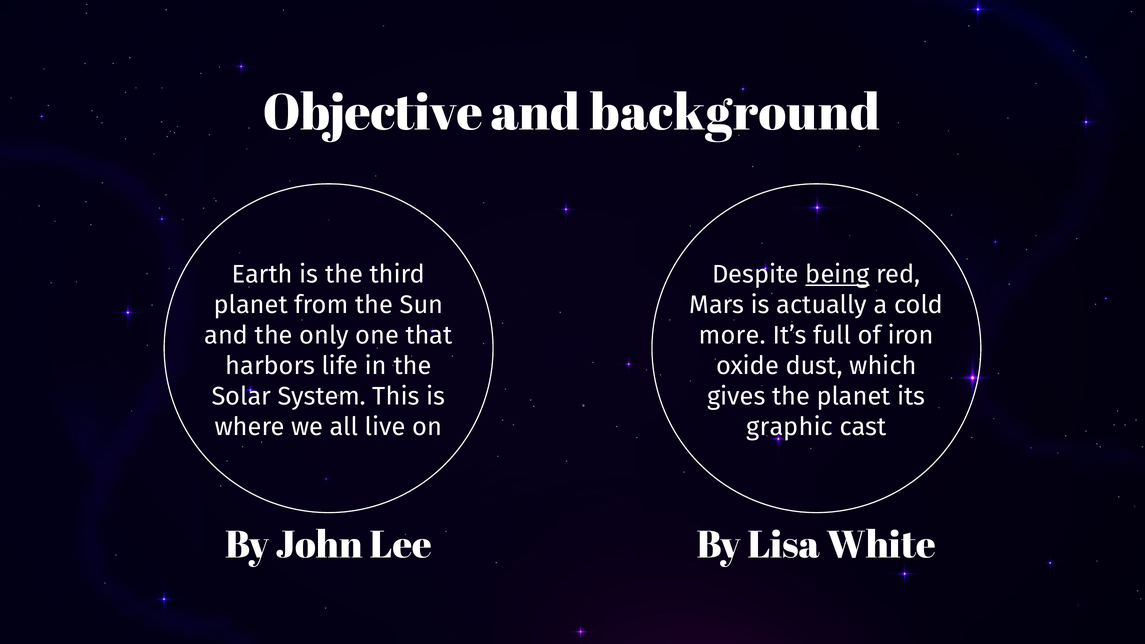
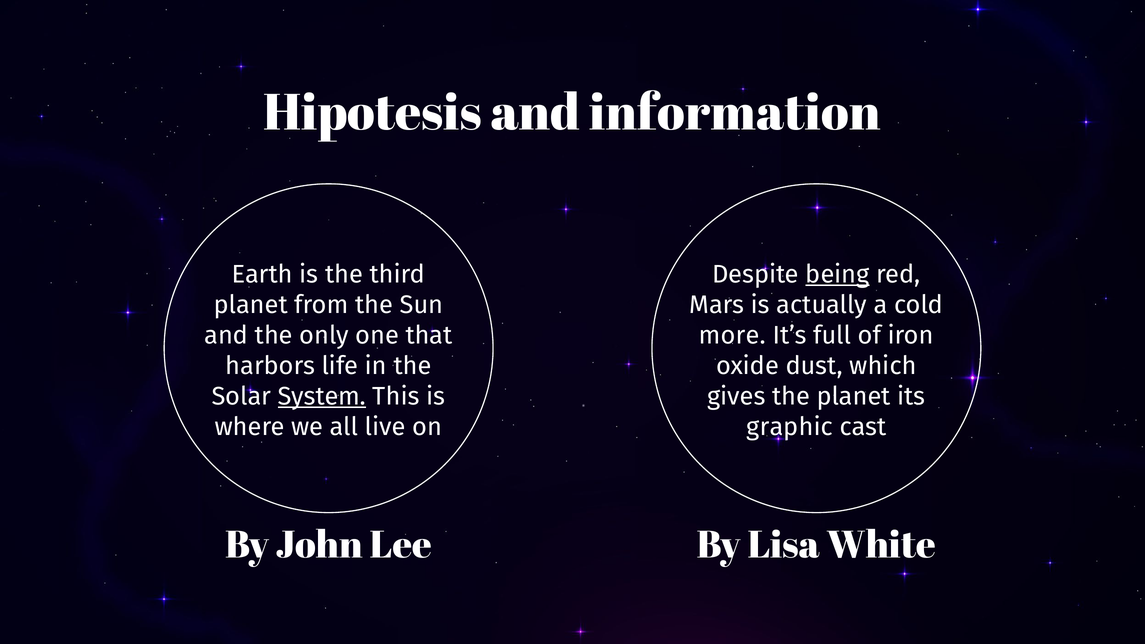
Objective: Objective -> Hipotesis (372, 113)
background: background -> information (735, 113)
System underline: none -> present (322, 396)
